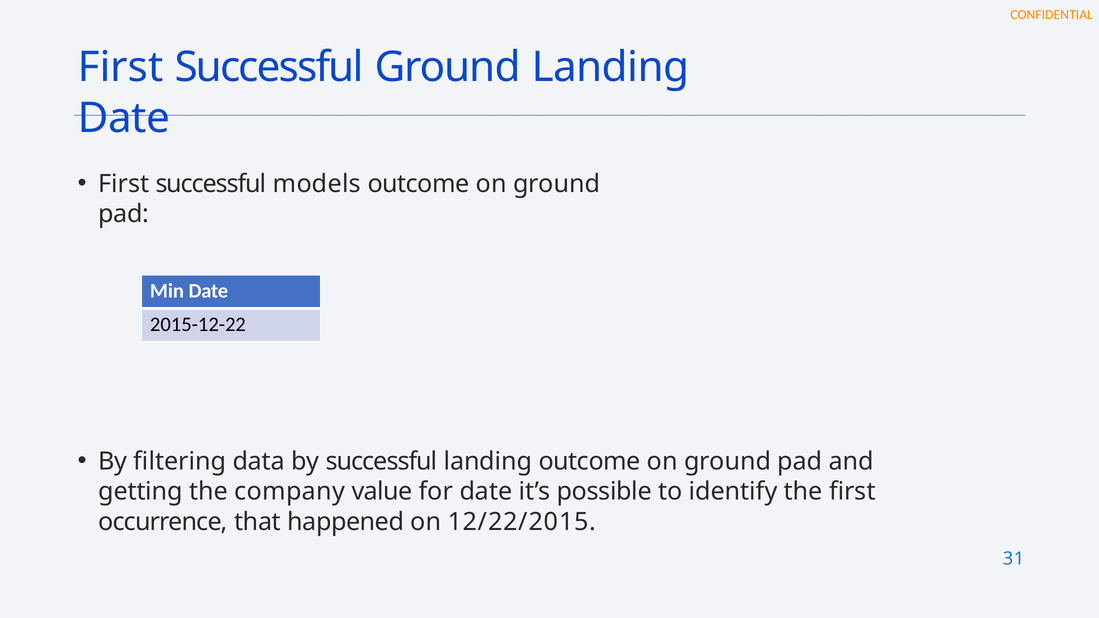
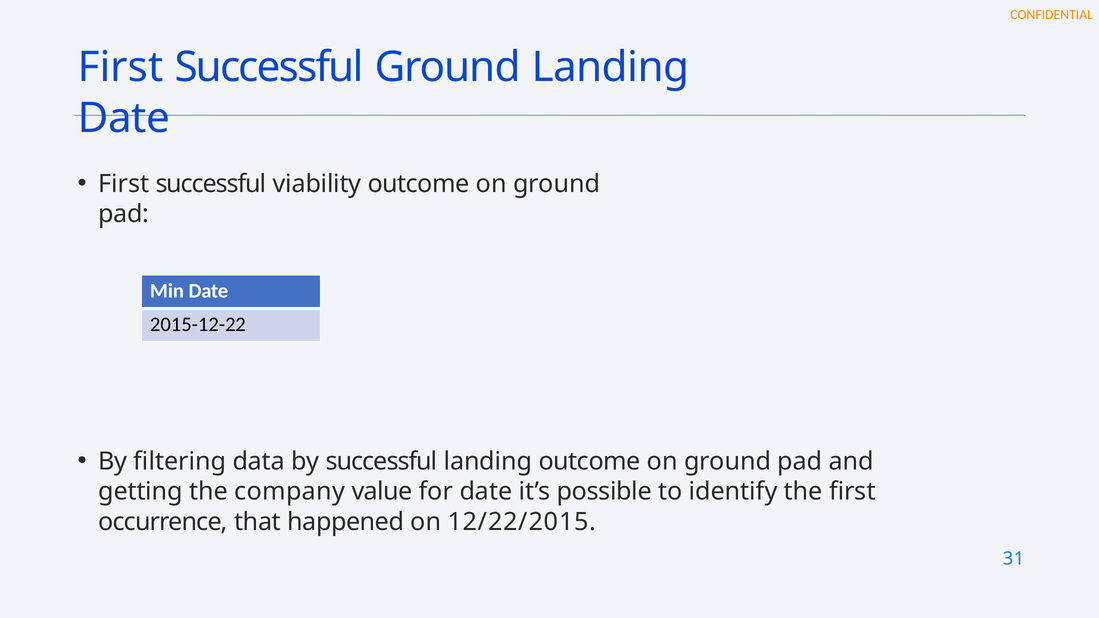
models: models -> viability (317, 184)
